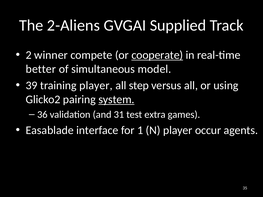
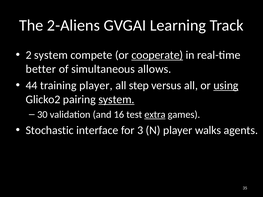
Supplied: Supplied -> Learning (178, 25)
2 winner: winner -> system (51, 55)
model: model -> allows (154, 69)
39: 39 -> 44 (32, 86)
using underline: none -> present (226, 86)
36: 36 -> 30 (42, 115)
31: 31 -> 16 (119, 115)
extra underline: none -> present (155, 115)
Easablade: Easablade -> Stochastic (50, 130)
1: 1 -> 3 (140, 130)
occur: occur -> walks (208, 130)
